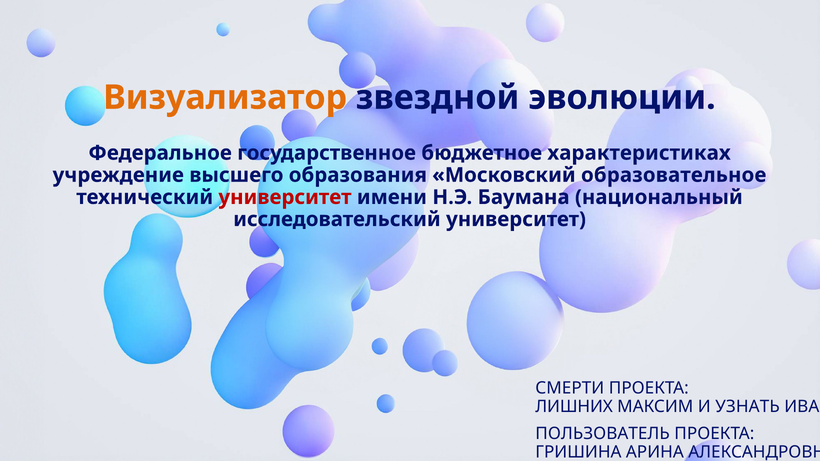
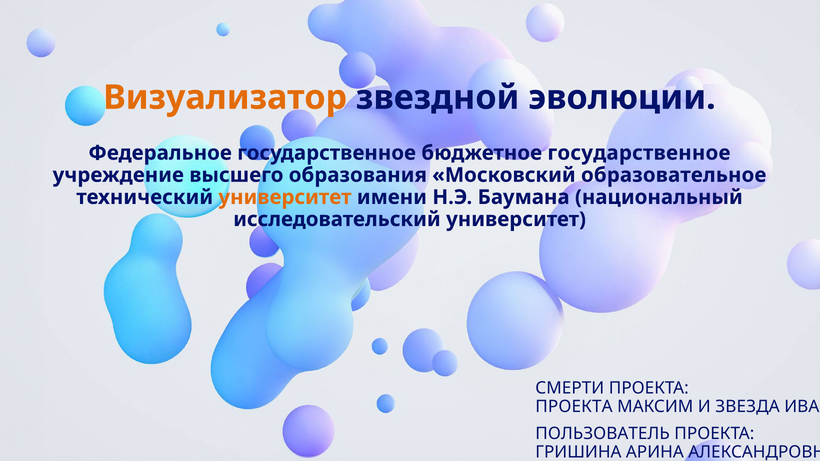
бюджетное характеристиках: характеристиках -> государственное (639, 153)
университет colour: red -> orange (285, 197)
ЛИШНИХ: ЛИШНИХ -> ПРОЕКТА (574, 407)
УЗНАТЬ: УЗНАТЬ -> ЗВЕЗДА (748, 407)
